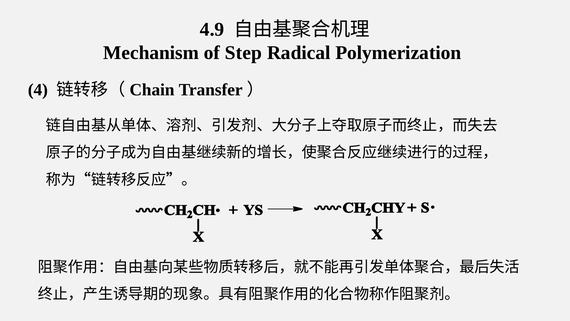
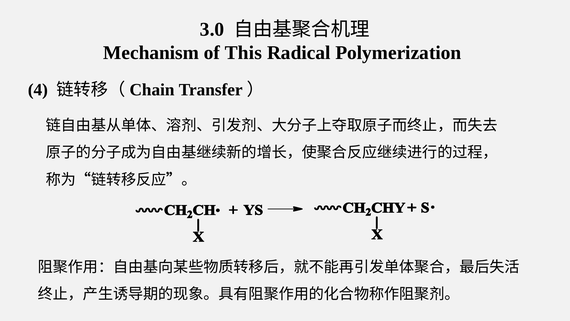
4.9: 4.9 -> 3.0 (212, 29)
Step: Step -> This (243, 53)
